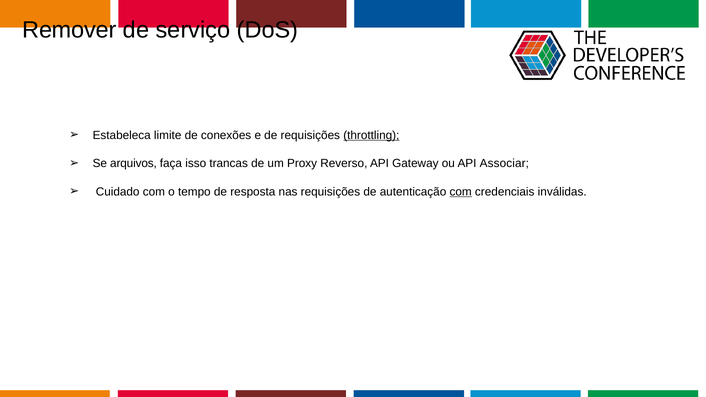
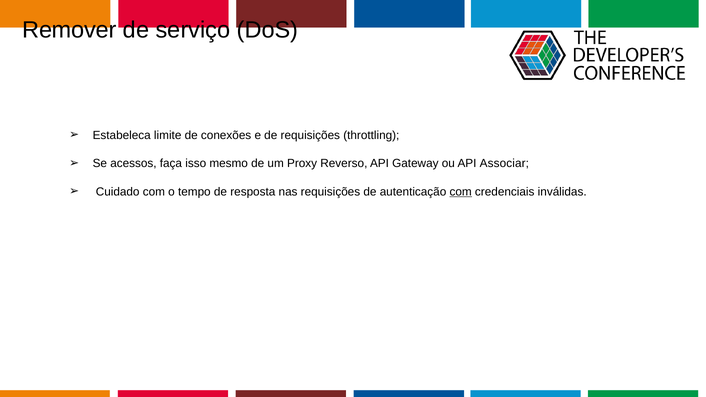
throttling underline: present -> none (371, 135)
arquivos: arquivos -> acessos (133, 163)
trancas: trancas -> mesmo (229, 163)
